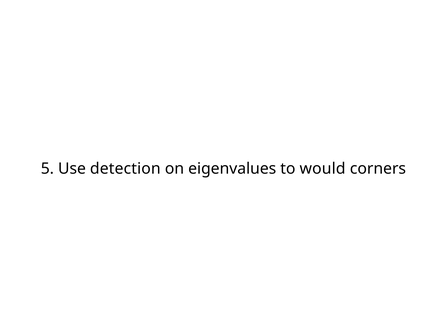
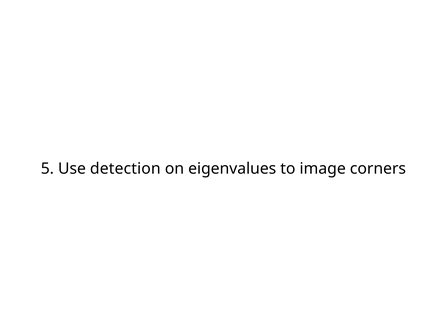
would: would -> image (323, 169)
